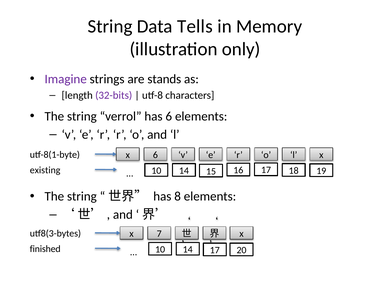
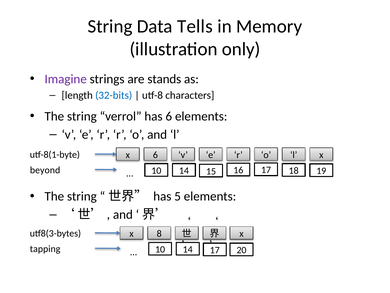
32-bits colour: purple -> blue (114, 95)
existing: existing -> beyond (45, 170)
8: 8 -> 5 (178, 196)
7: 7 -> 8 (159, 233)
finished: finished -> tapping (45, 249)
